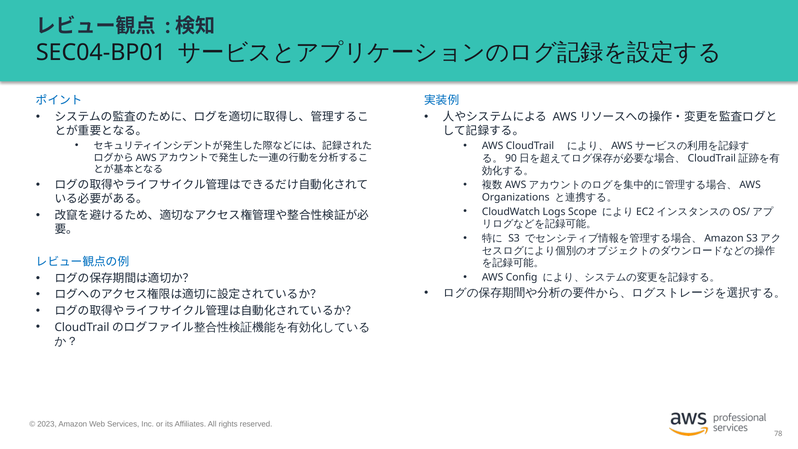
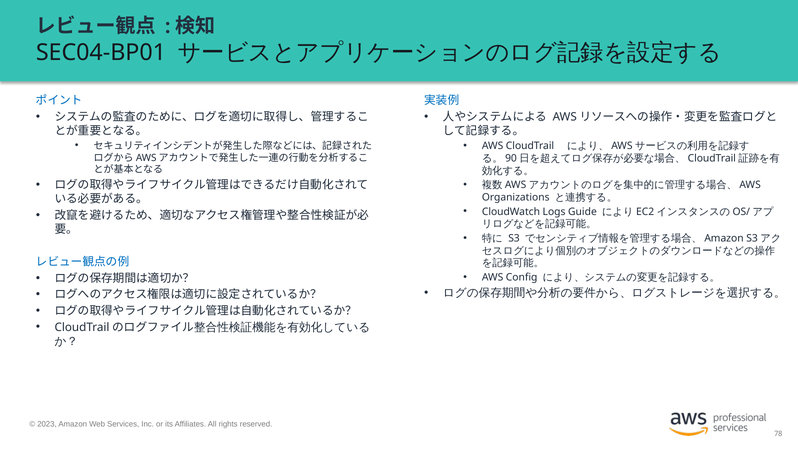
Scope: Scope -> Guide (582, 212)
